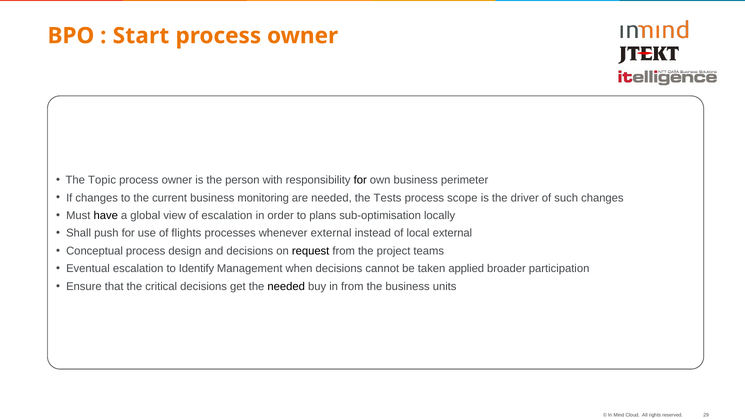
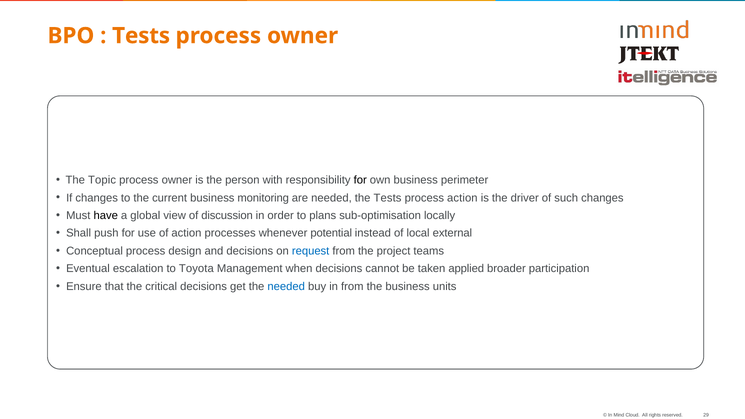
Start: Start -> Tests (141, 36)
process scope: scope -> action (462, 198)
of escalation: escalation -> discussion (227, 216)
of flights: flights -> action (186, 233)
whenever external: external -> potential (331, 233)
request colour: black -> blue (311, 251)
Identify: Identify -> Toyota (196, 269)
needed colour: black -> blue (286, 286)
